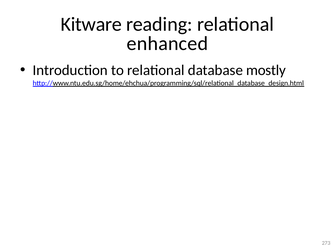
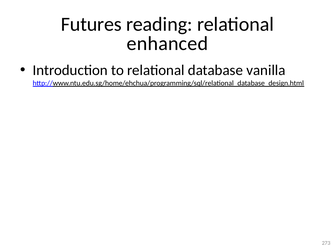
Kitware: Kitware -> Futures (91, 24)
mostly: mostly -> vanilla (266, 70)
